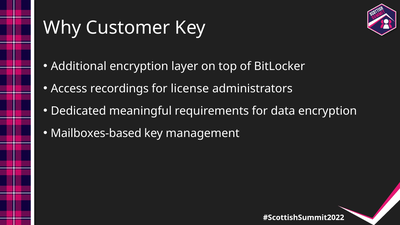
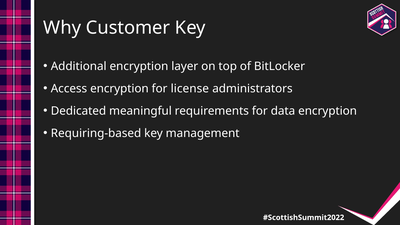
Access recordings: recordings -> encryption (119, 89)
Mailboxes-based: Mailboxes-based -> Requiring-based (96, 133)
